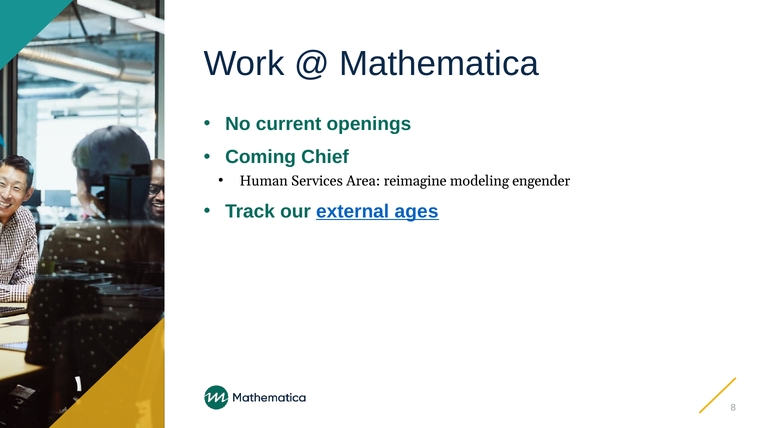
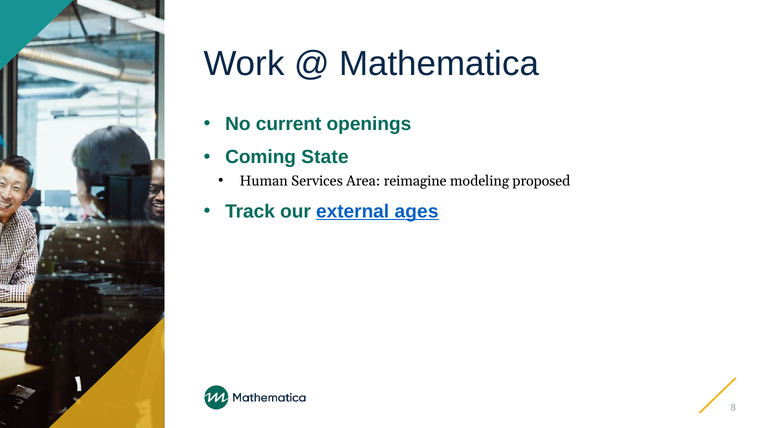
Chief: Chief -> State (325, 157)
engender: engender -> proposed (541, 181)
